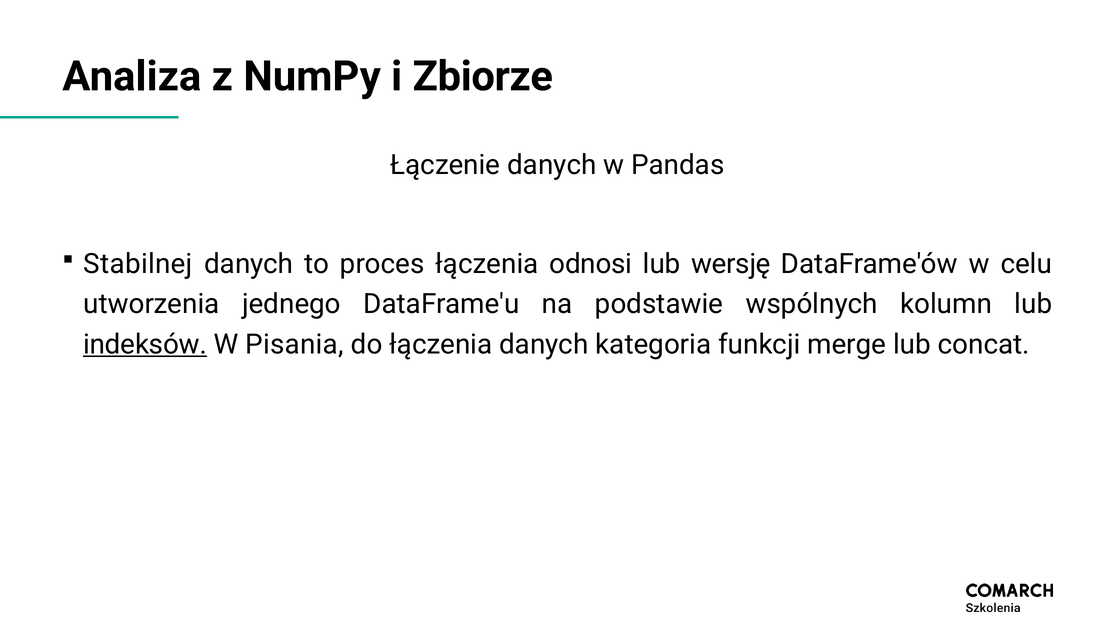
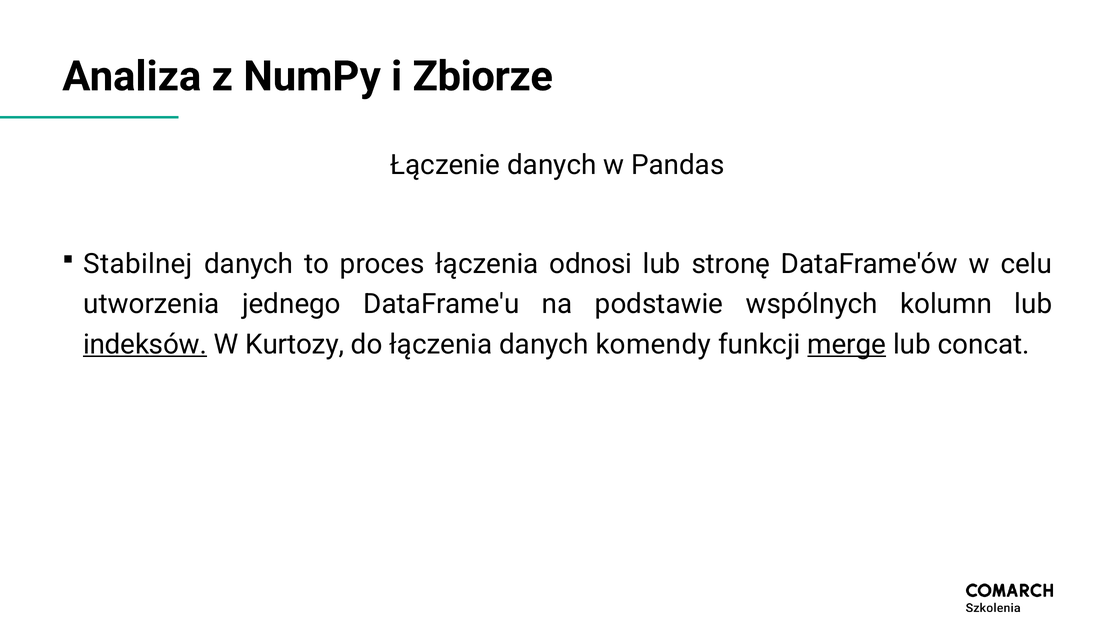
wersję: wersję -> stronę (731, 264)
Pisania: Pisania -> Kurtozy (295, 344)
kategoria: kategoria -> komendy (653, 344)
merge underline: none -> present (847, 344)
